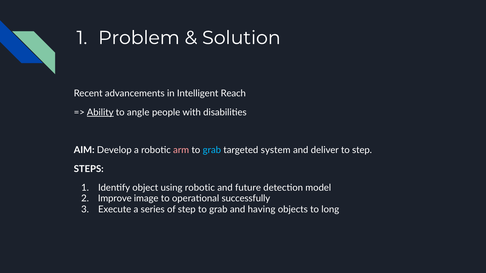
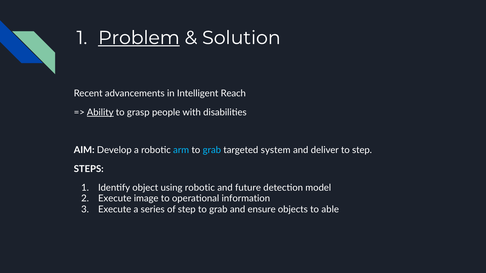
Problem underline: none -> present (139, 38)
angle: angle -> grasp (138, 113)
arm colour: pink -> light blue (181, 150)
Improve: Improve -> Execute (115, 199)
successfully: successfully -> information (246, 199)
having: having -> ensure (262, 210)
long: long -> able (330, 210)
